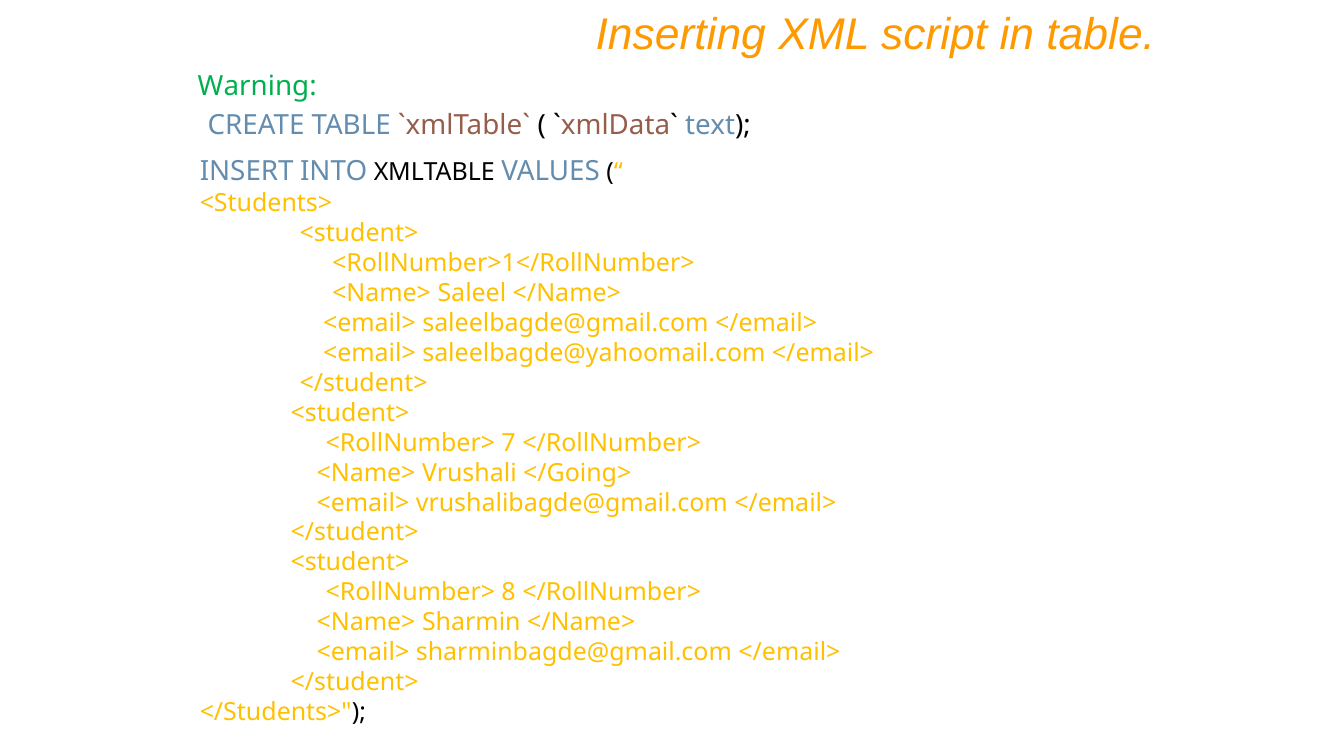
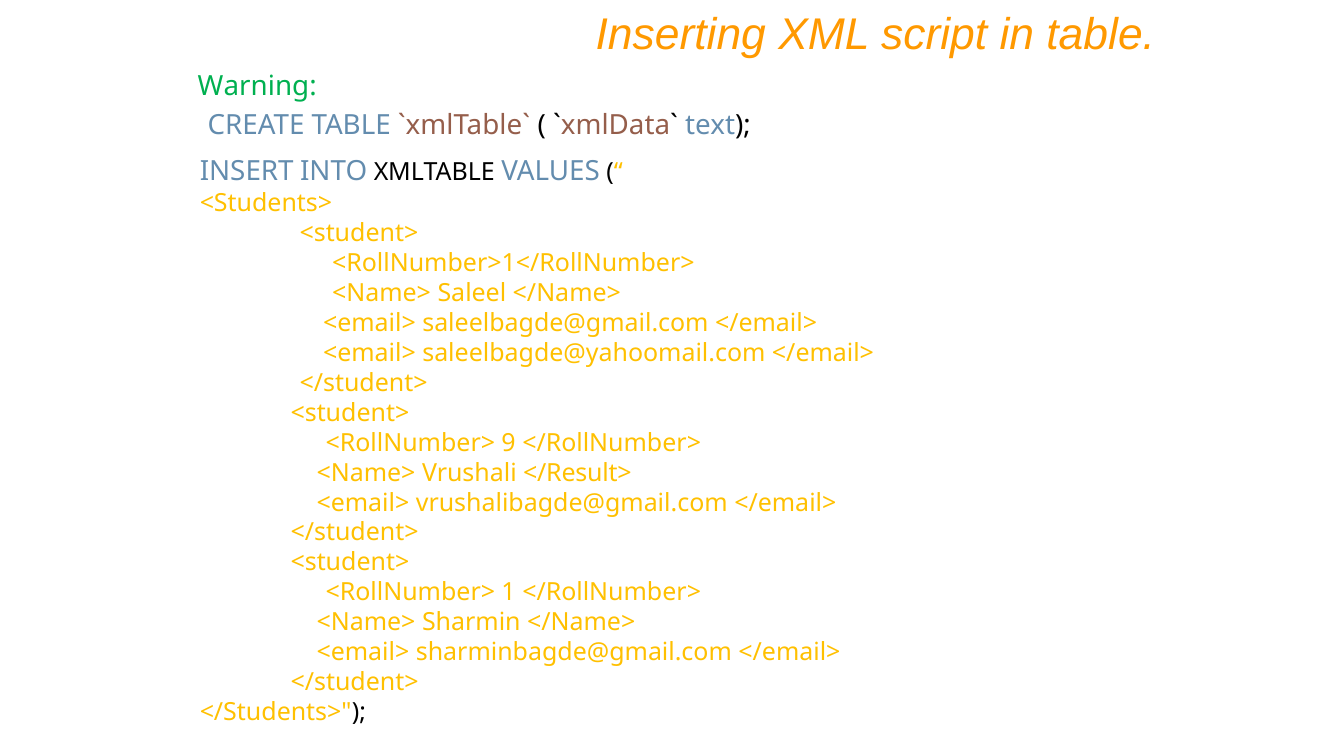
7: 7 -> 9 (509, 443)
</Going>: </Going> -> </Result> (577, 473)
8: 8 -> 1 (509, 593)
